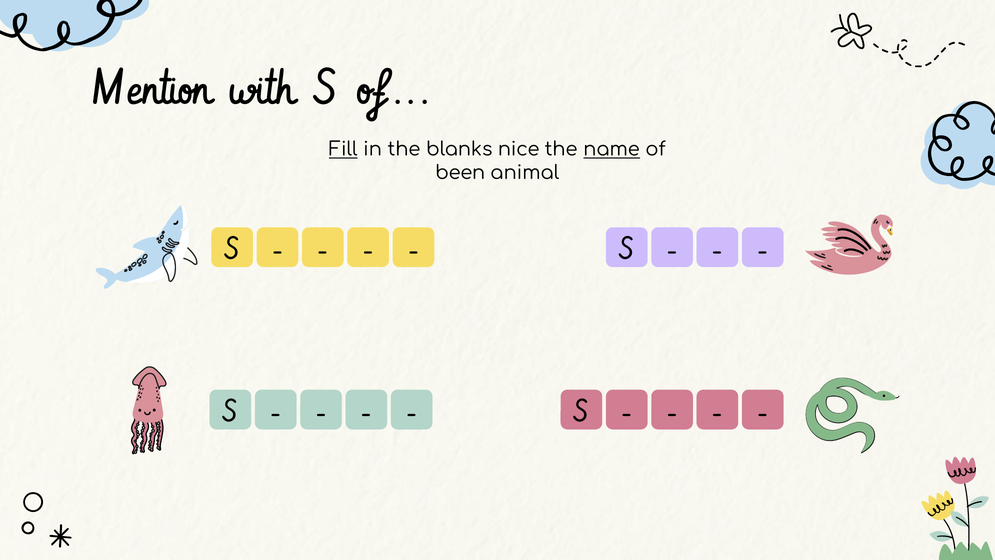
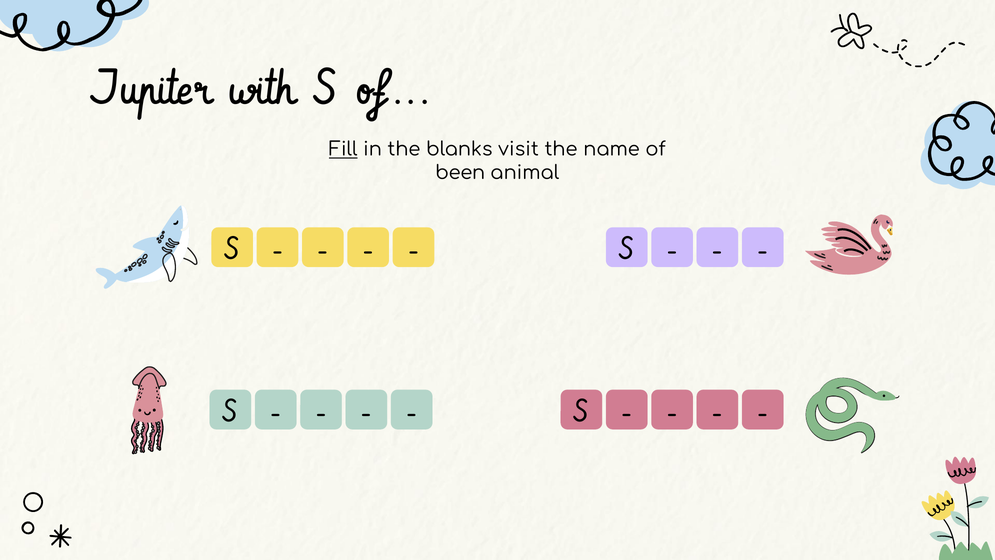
Mention: Mention -> Jupiter (152, 88)
nice: nice -> visit (519, 149)
name underline: present -> none (612, 149)
